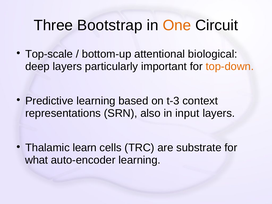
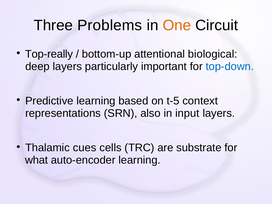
Bootstrap: Bootstrap -> Problems (110, 25)
Top-scale: Top-scale -> Top-really (49, 54)
top-down colour: orange -> blue (230, 66)
t-3: t-3 -> t-5 (173, 101)
learn: learn -> cues (85, 148)
